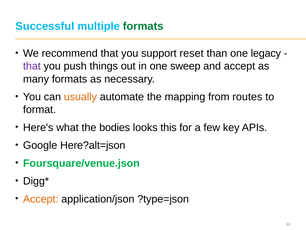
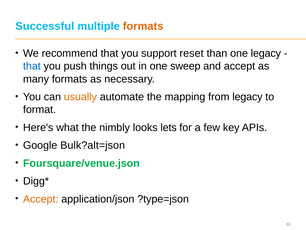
formats colour: green -> orange (143, 26)
that colour: purple -> blue (32, 66)
from routes: routes -> legacy (247, 97)
bodies: bodies -> nimbly (115, 127)
this: this -> lets (169, 127)
Here?alt=json: Here?alt=json -> Bulk?alt=json (93, 145)
